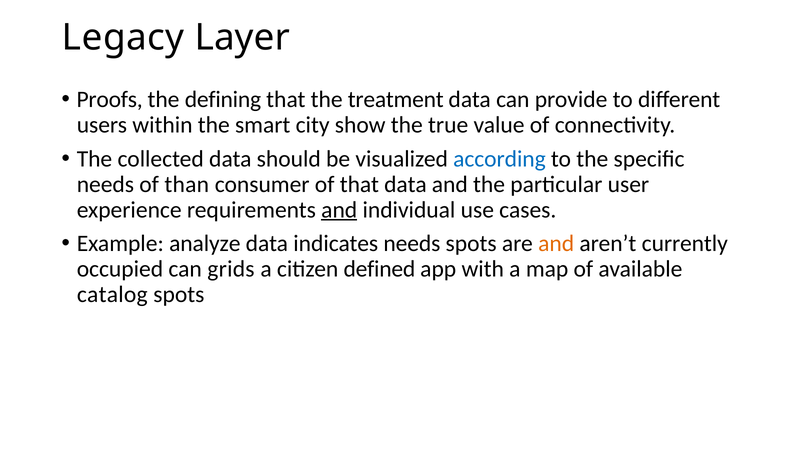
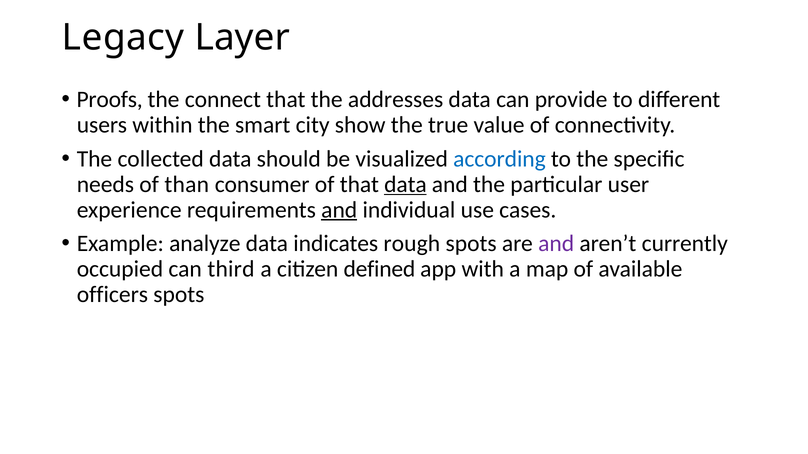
defining: defining -> connect (223, 100)
treatment: treatment -> addresses (396, 100)
data underline: none -> present (405, 185)
indicates needs: needs -> rough (412, 244)
and colour: orange -> purple (556, 244)
grids: grids -> third (231, 269)
catalog: catalog -> officers (112, 295)
